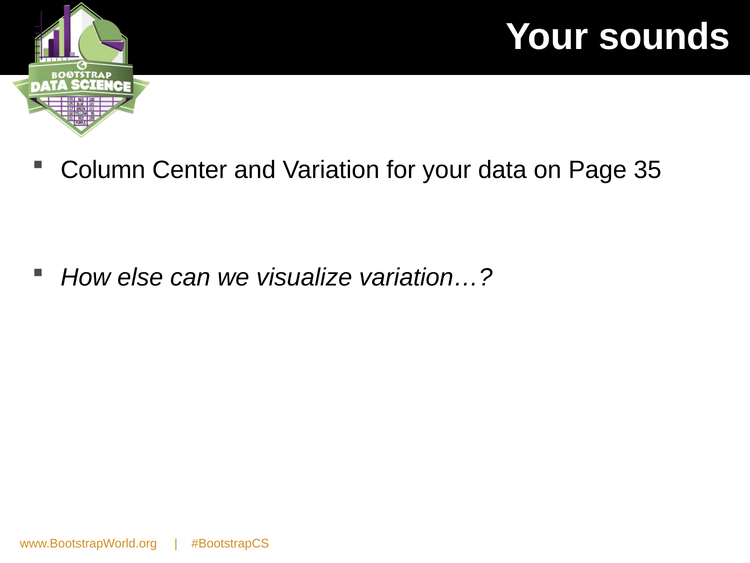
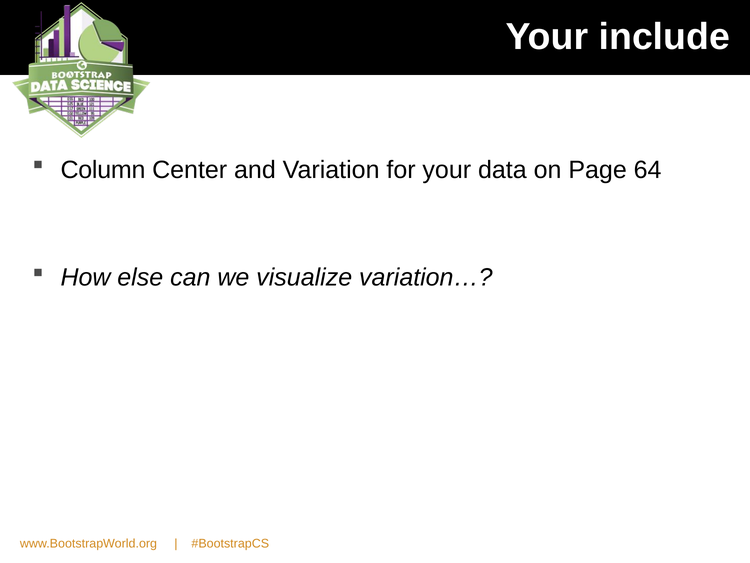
sounds: sounds -> include (664, 37)
35: 35 -> 64 (648, 170)
